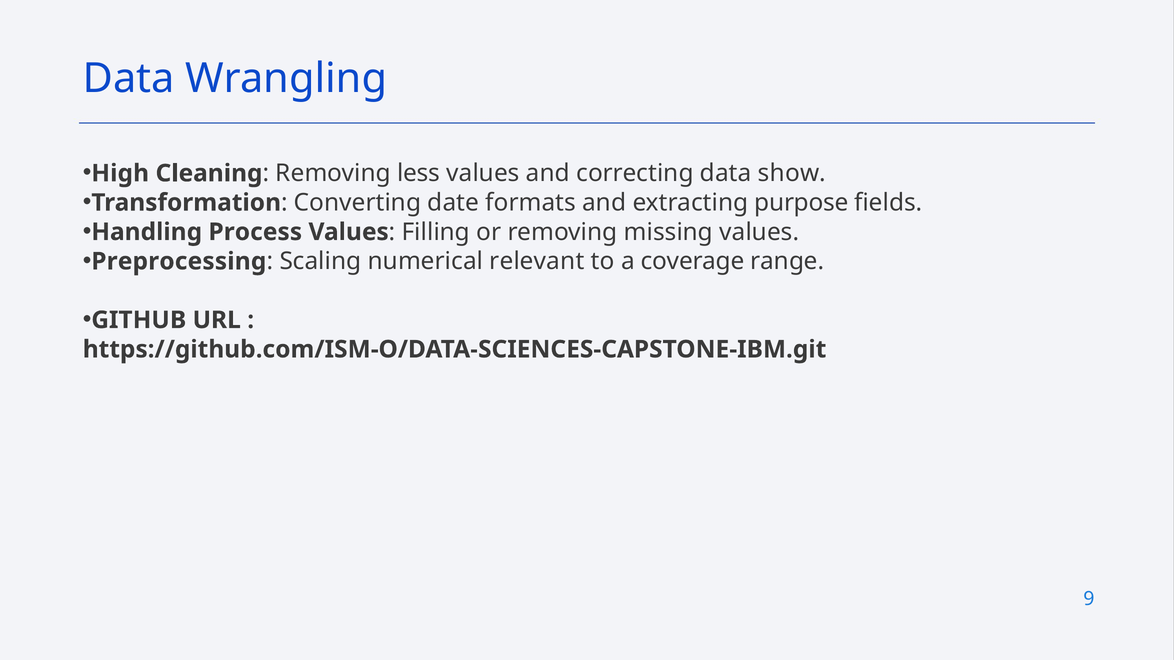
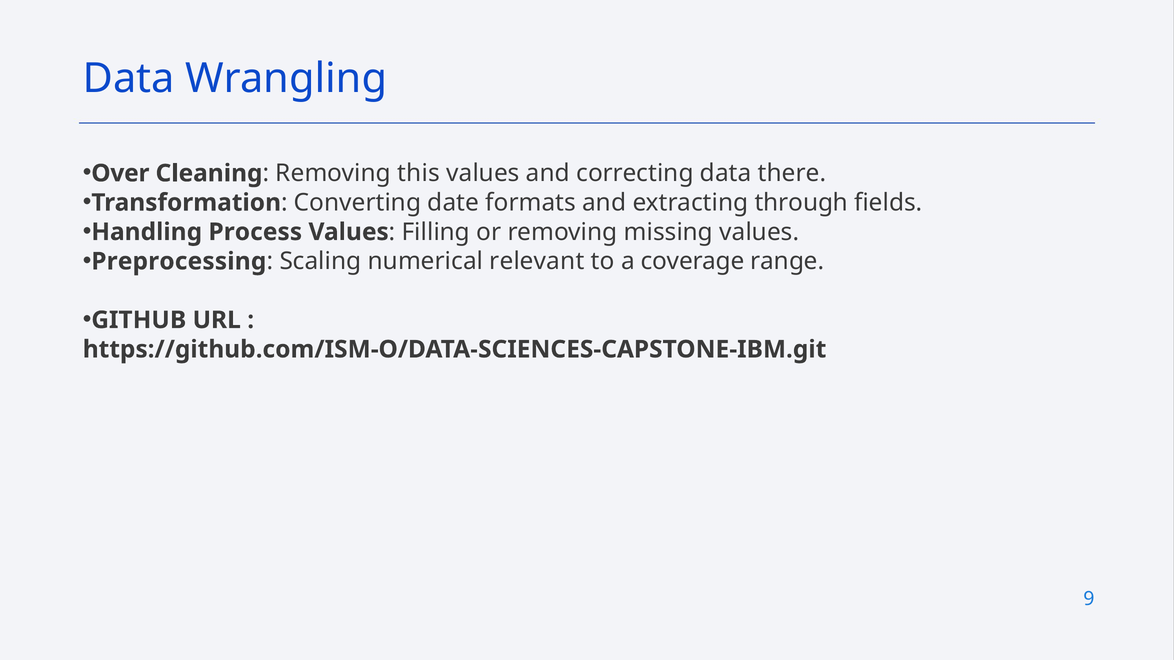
High: High -> Over (120, 173)
less: less -> this (418, 173)
show: show -> there (792, 173)
purpose: purpose -> through (801, 203)
